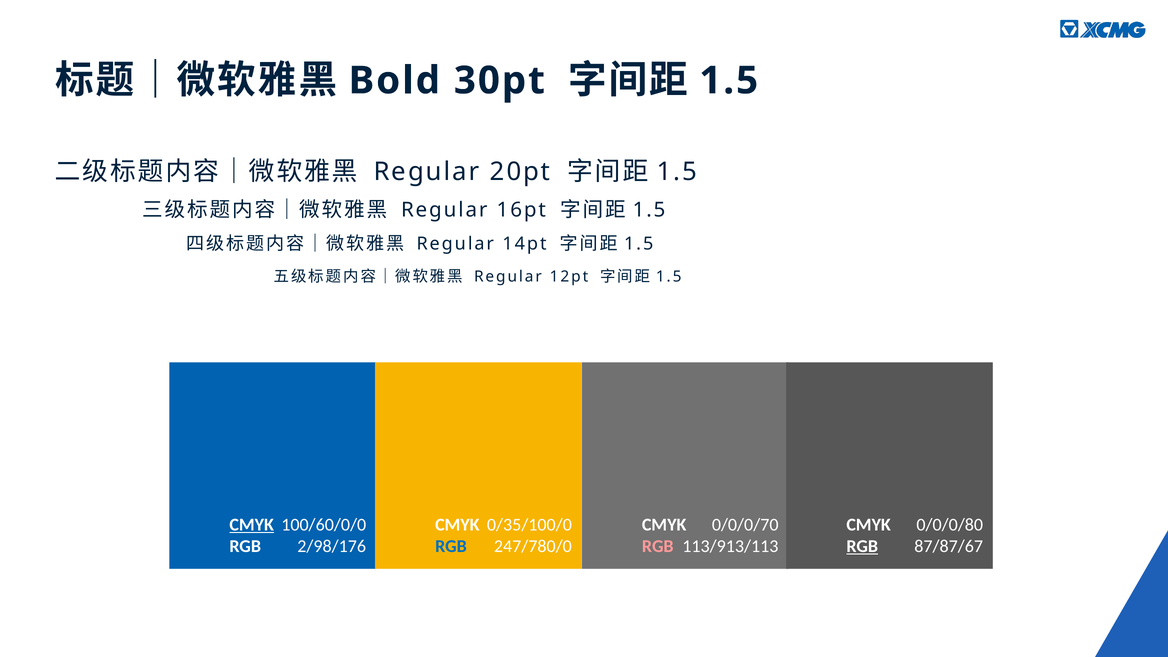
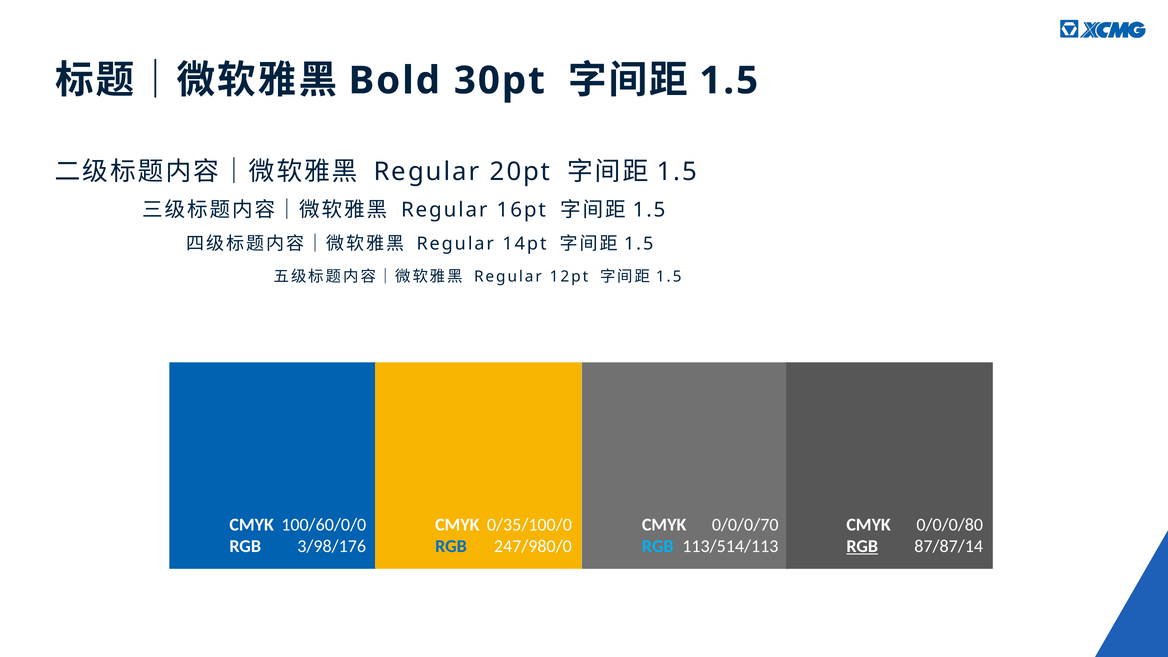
CMYK underline: present -> none (252, 525)
2/98/176: 2/98/176 -> 3/98/176 (332, 546)
247/780/0: 247/780/0 -> 247/980/0 (533, 546)
RGB colour: pink -> light blue (658, 546)
113/913/113: 113/913/113 -> 113/514/113 (730, 546)
87/87/67: 87/87/67 -> 87/87/14 (949, 546)
